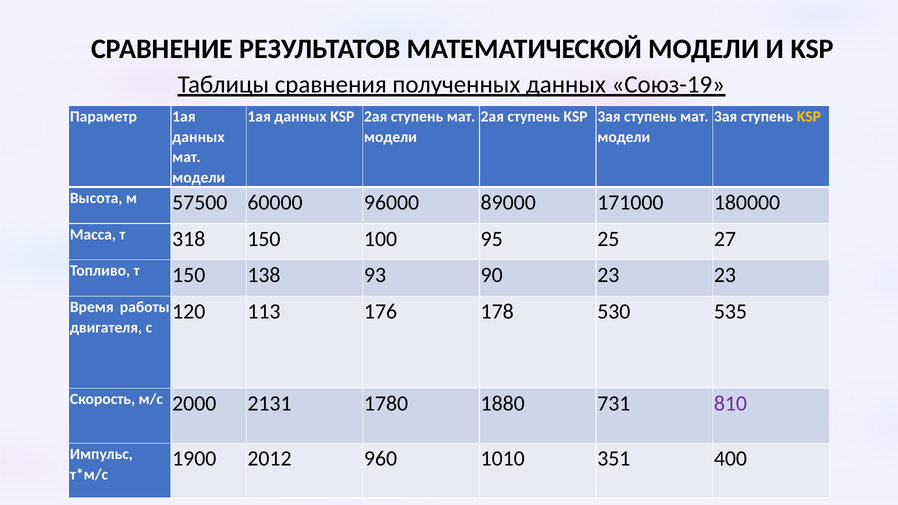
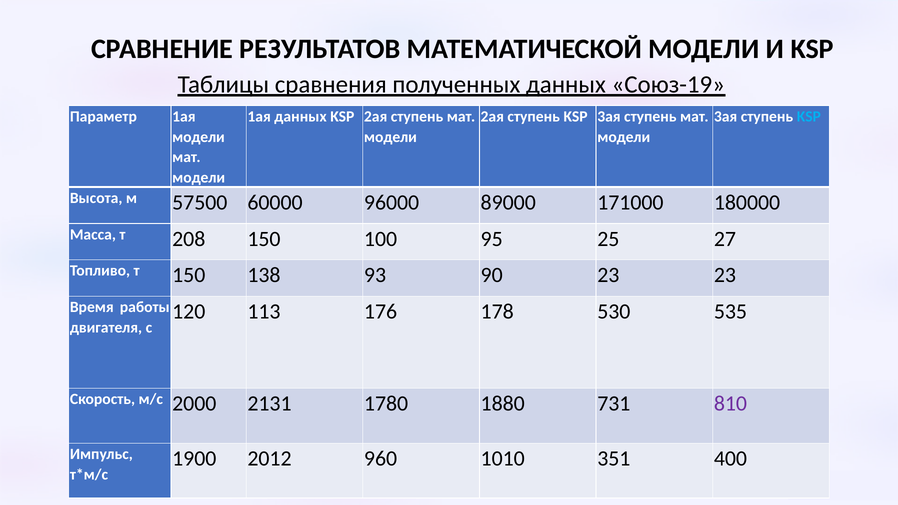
KSP colour: yellow -> light blue (809, 117)
данных: данных -> модели (198, 137)
318: 318 -> 208 (189, 239)
